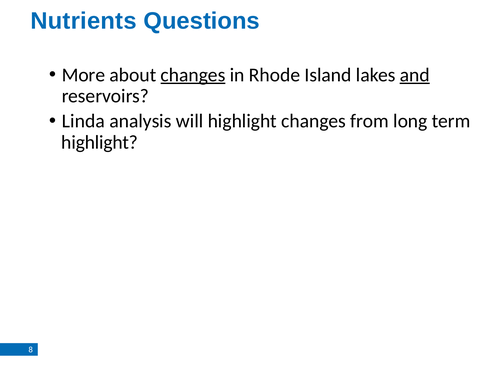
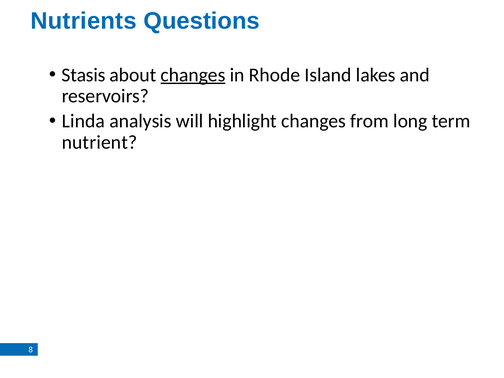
More: More -> Stasis (83, 75)
and underline: present -> none (415, 75)
highlight: highlight -> nutrient (99, 142)
